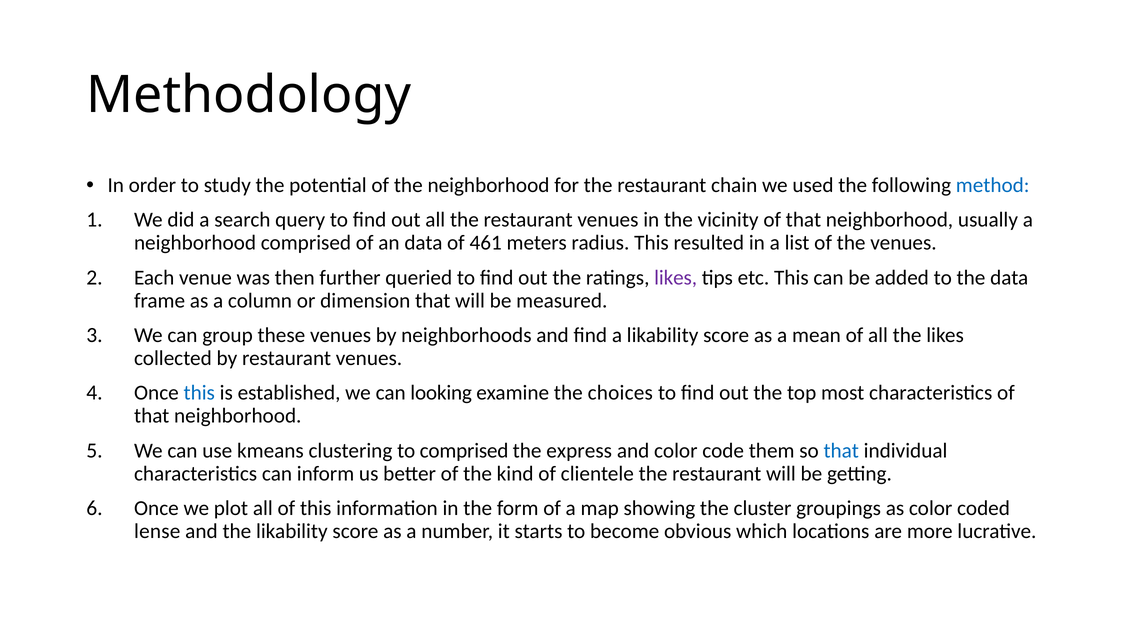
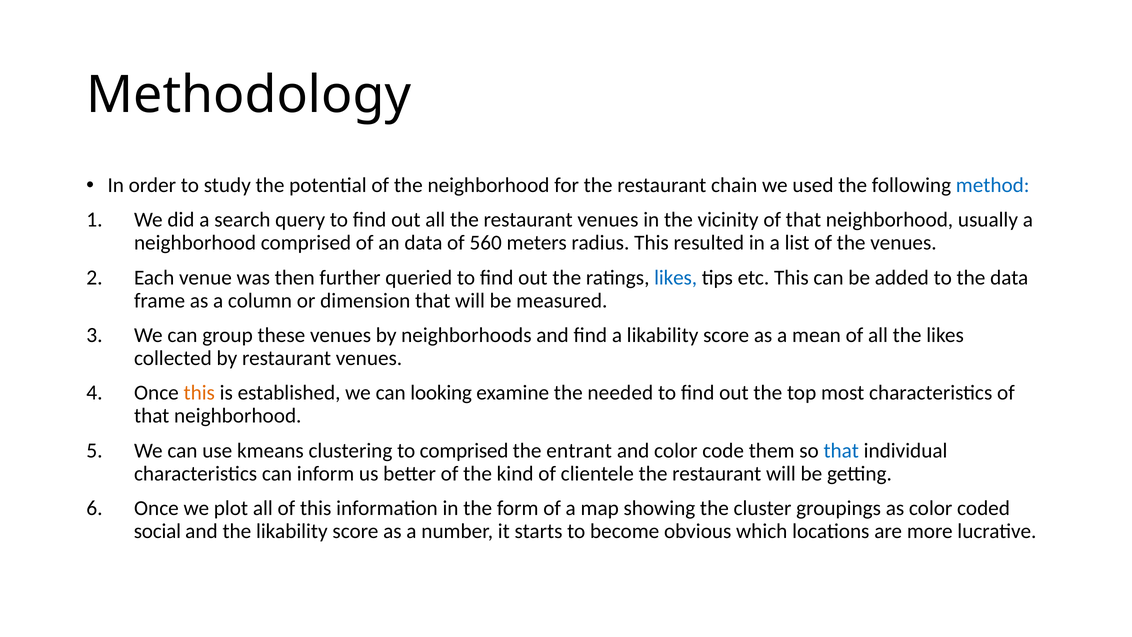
461: 461 -> 560 (486, 243)
likes colour: purple -> blue (676, 277)
this colour: blue -> orange (199, 393)
choices: choices -> needed (620, 393)
express: express -> entrant (579, 450)
lense: lense -> social (157, 531)
